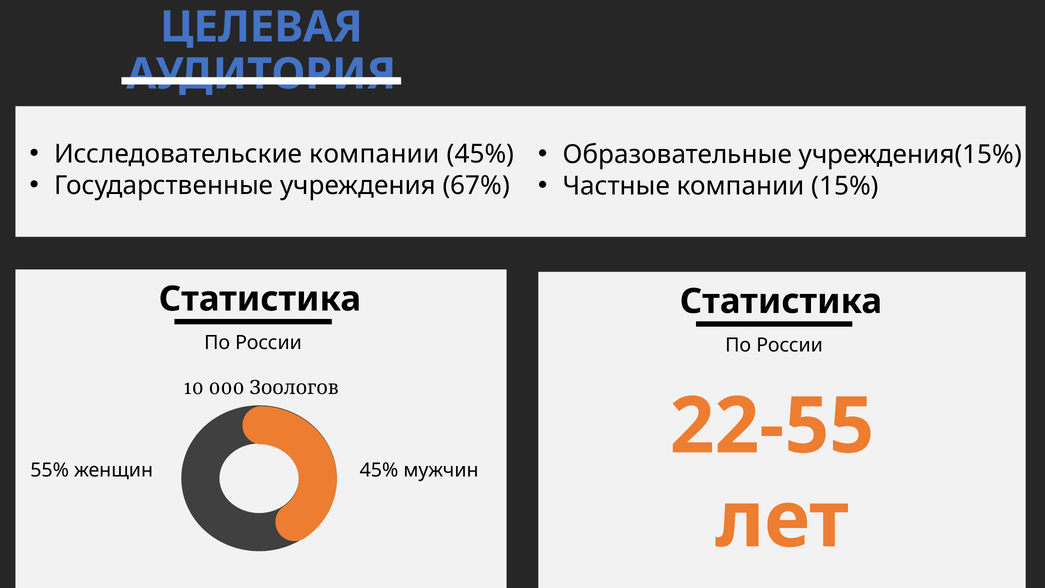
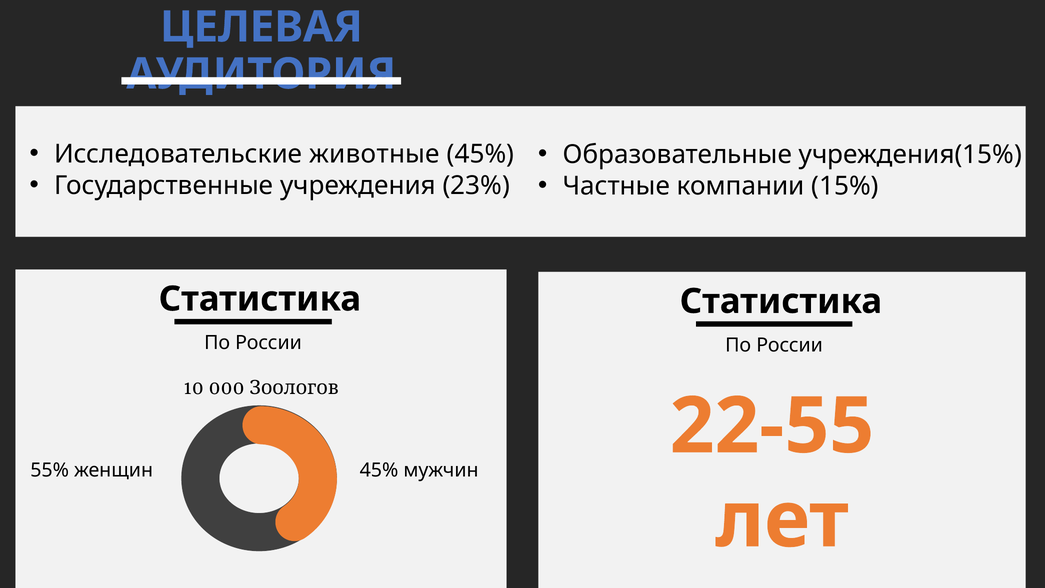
Исследовательские компании: компании -> животные (375, 154)
67%: 67% -> 23% (476, 185)
